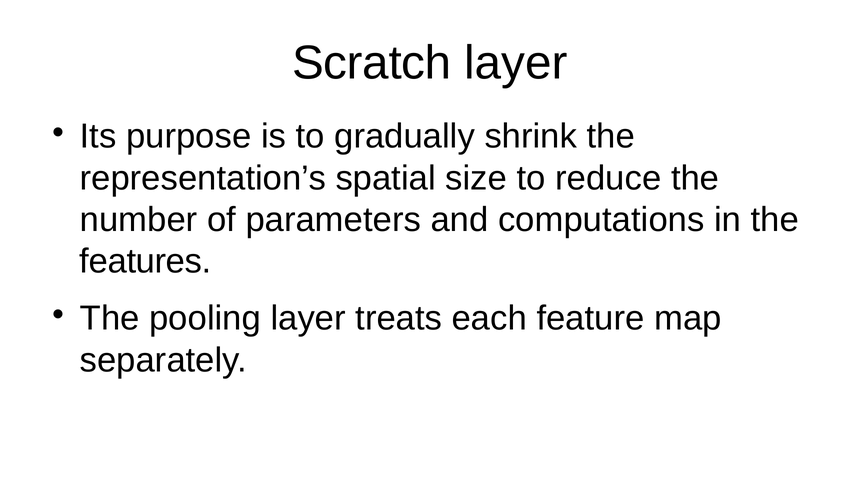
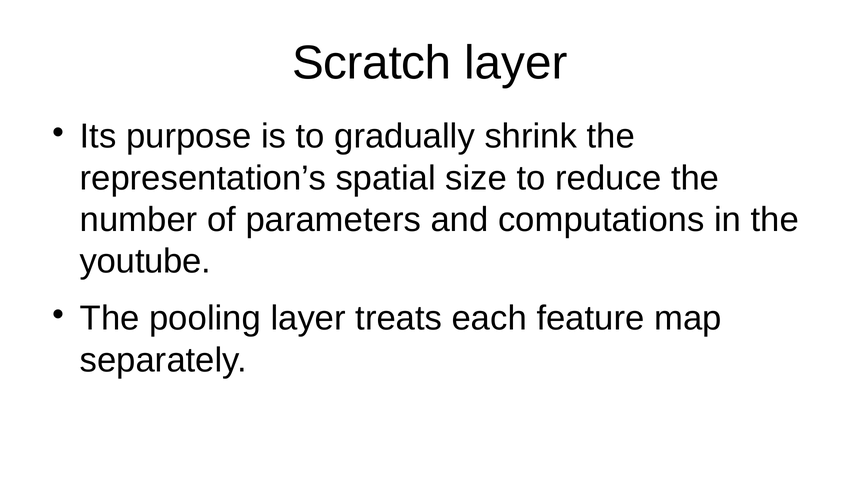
features: features -> youtube (145, 261)
